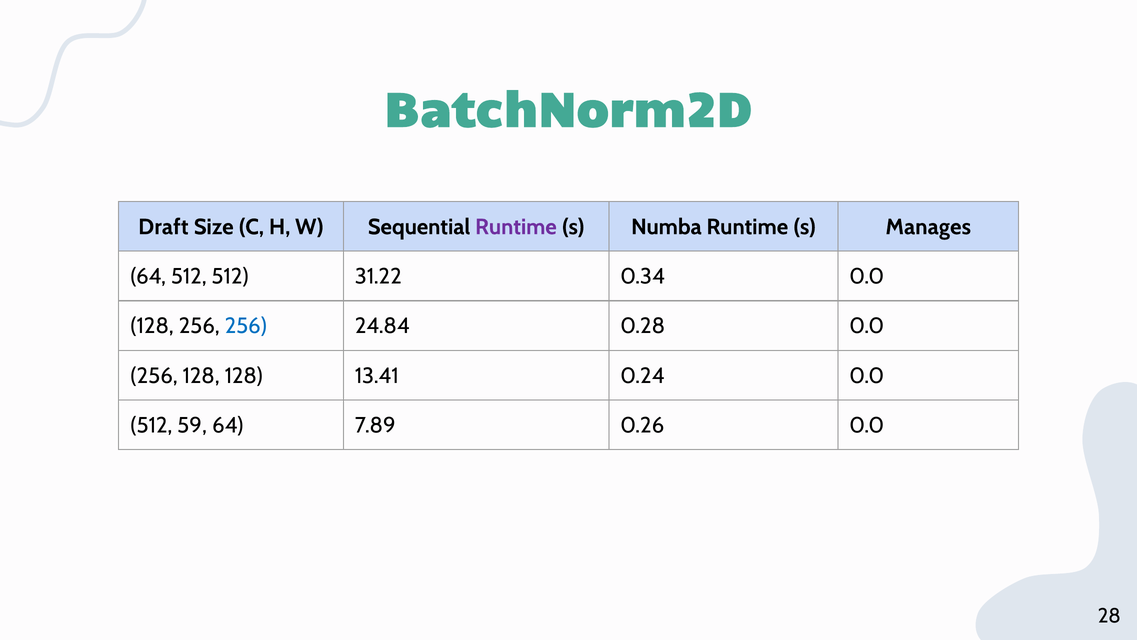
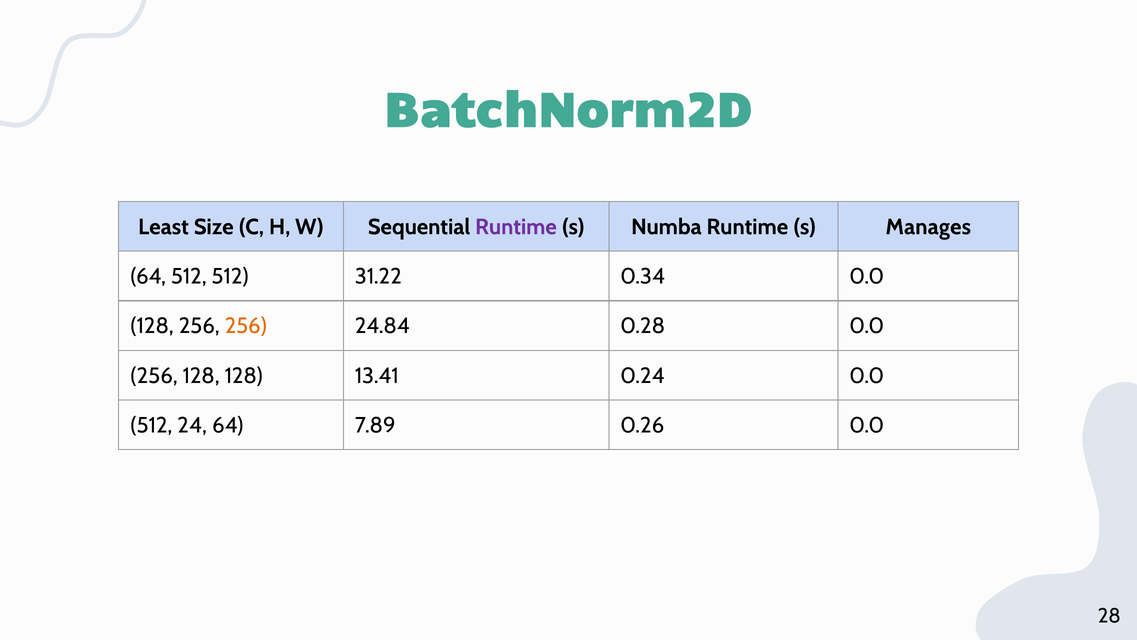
Draft: Draft -> Least (163, 227)
256 colour: blue -> orange (246, 326)
59: 59 -> 24 (192, 425)
